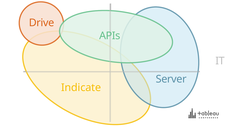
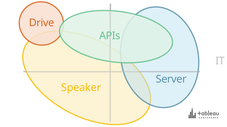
Indicate: Indicate -> Speaker (81, 88)
